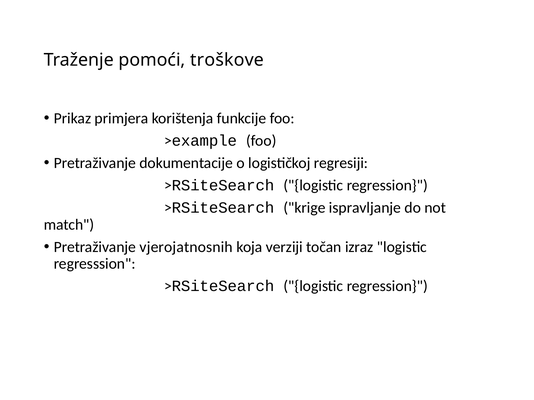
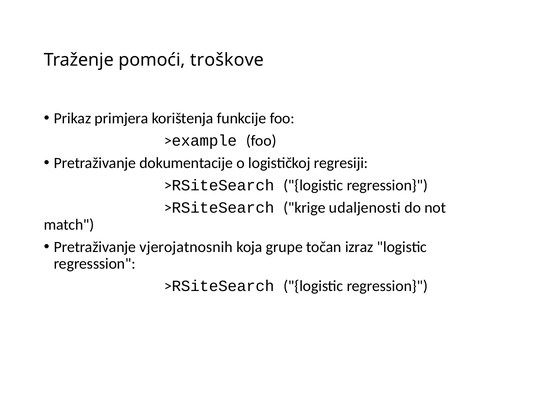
ispravljanje: ispravljanje -> udaljenosti (365, 208)
verziji: verziji -> grupe (284, 247)
